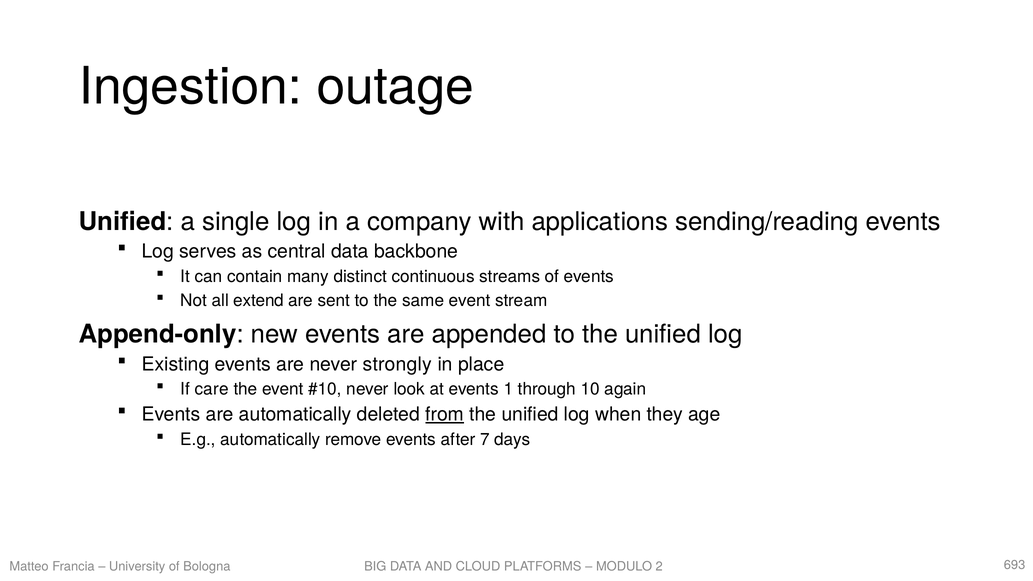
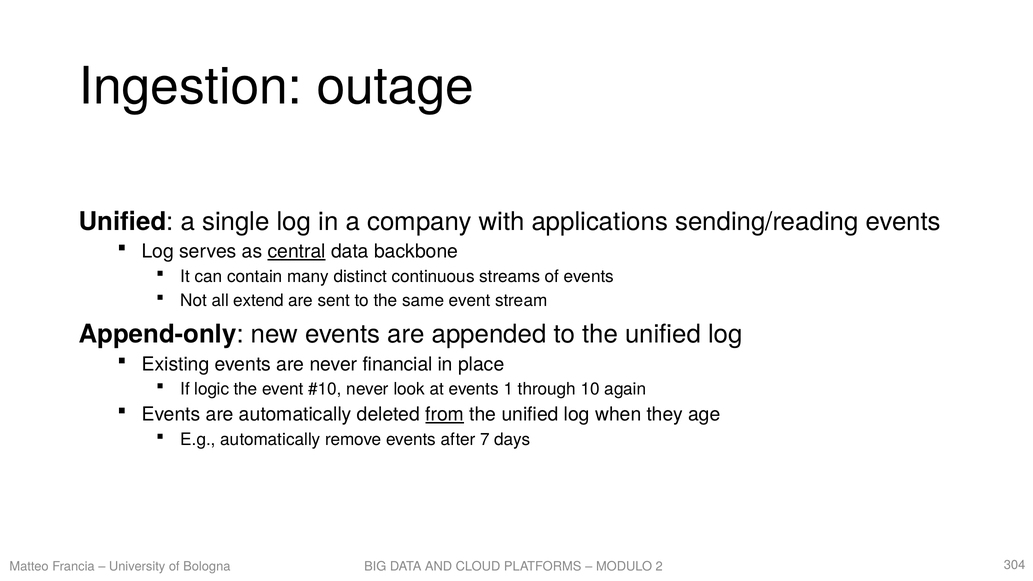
central underline: none -> present (297, 251)
strongly: strongly -> financial (398, 364)
care: care -> logic (212, 389)
693: 693 -> 304 (1015, 565)
